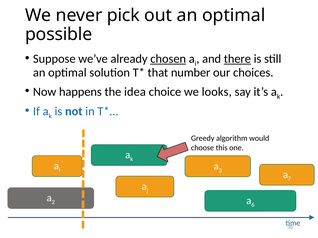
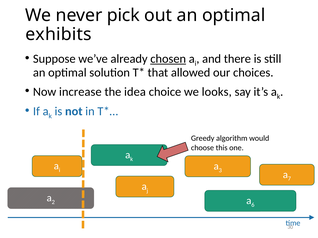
possible: possible -> exhibits (58, 34)
there underline: present -> none (237, 59)
number: number -> allowed (191, 73)
happens: happens -> increase (80, 92)
